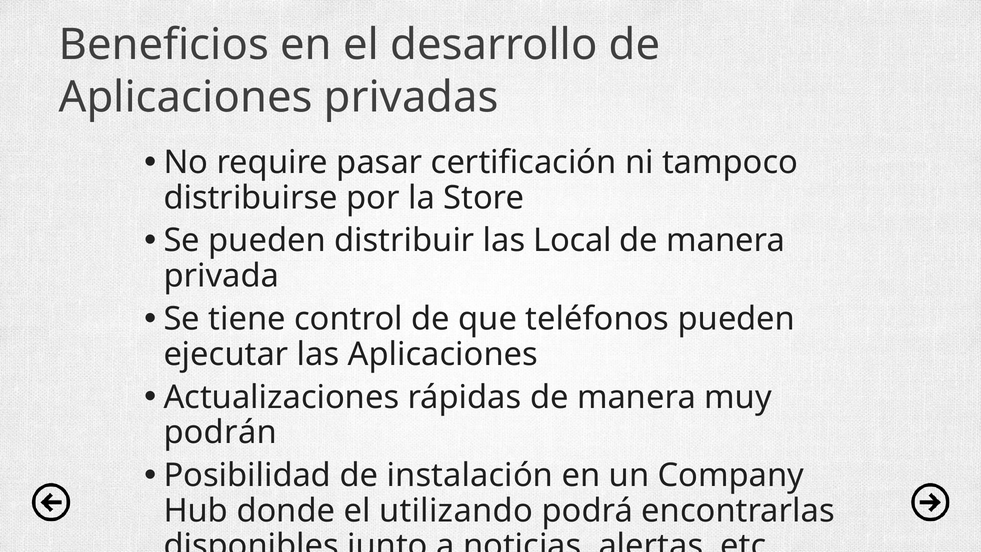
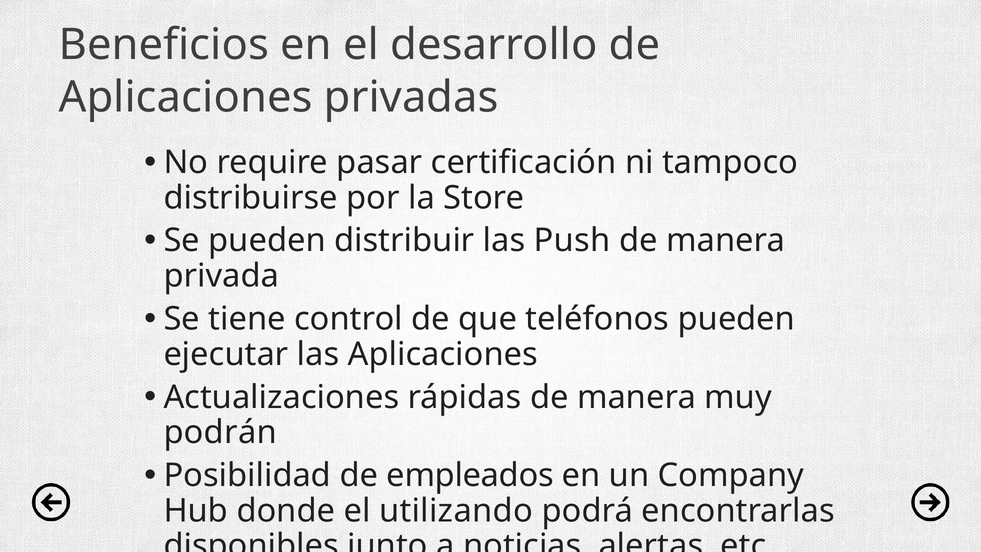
Local: Local -> Push (572, 241)
instalación: instalación -> empleados (470, 475)
